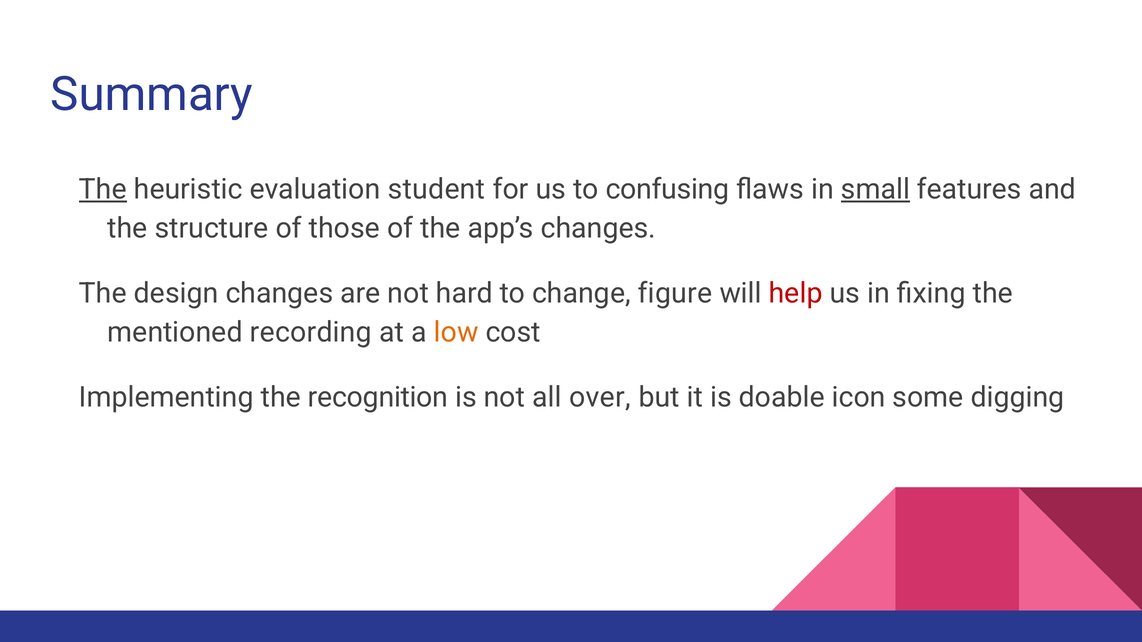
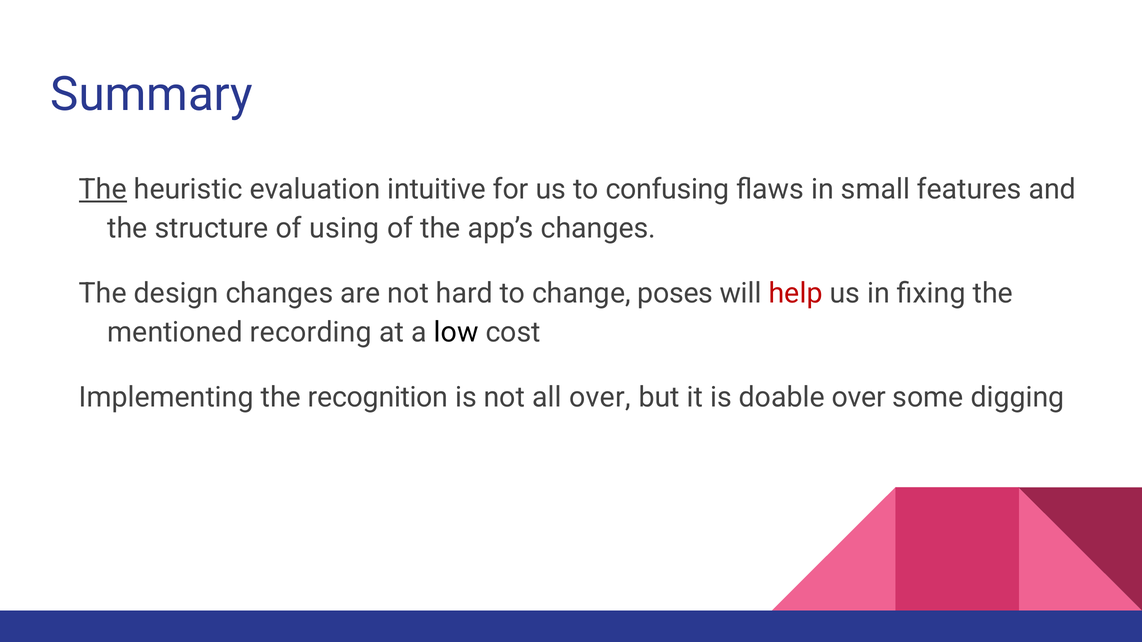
student: student -> intuitive (437, 189)
small underline: present -> none (875, 189)
those: those -> using (344, 229)
figure: figure -> poses (675, 293)
low colour: orange -> black (456, 333)
doable icon: icon -> over (859, 398)
